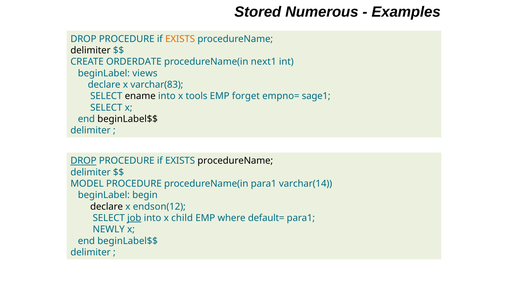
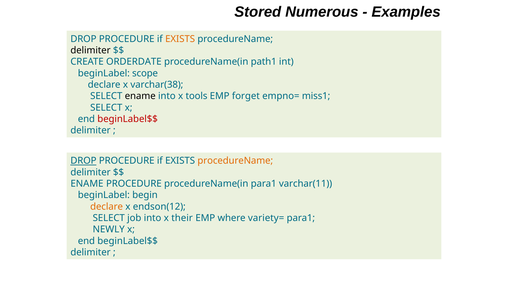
next1: next1 -> path1 (264, 62)
views: views -> scope (145, 73)
varchar(83: varchar(83 -> varchar(38 (157, 85)
sage1: sage1 -> miss1 (316, 96)
beginLabel$$ colour: black -> red (128, 119)
procedureName colour: black -> orange (235, 161)
MODEL: MODEL -> ENAME (87, 184)
varchar(14: varchar(14 -> varchar(11 (306, 184)
declare colour: black -> orange (107, 206)
job underline: present -> none (134, 218)
child: child -> their (182, 218)
default=: default= -> variety= (266, 218)
